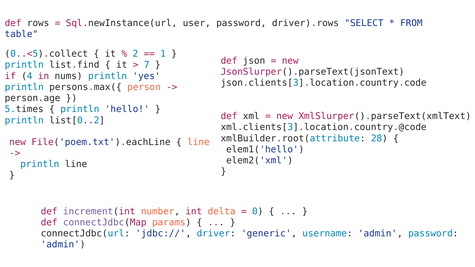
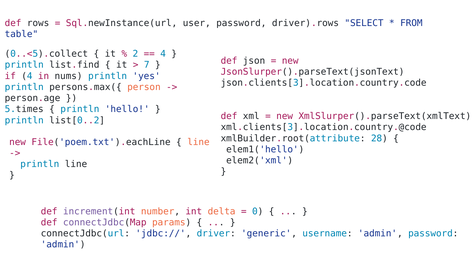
1: 1 -> 4 (163, 54)
